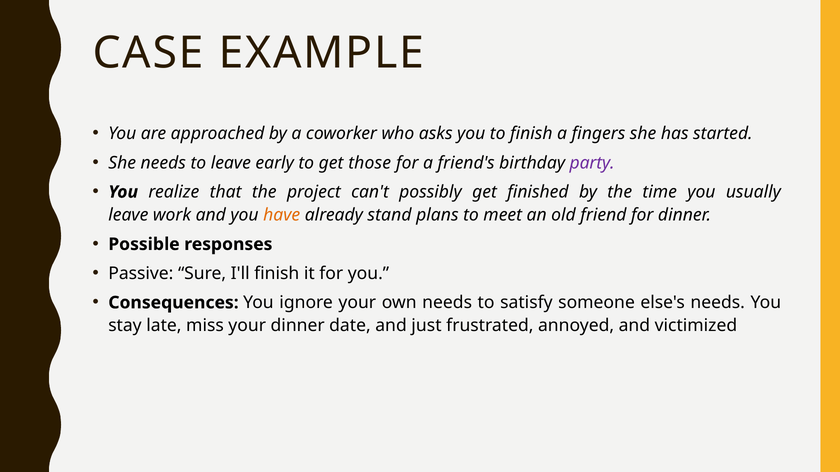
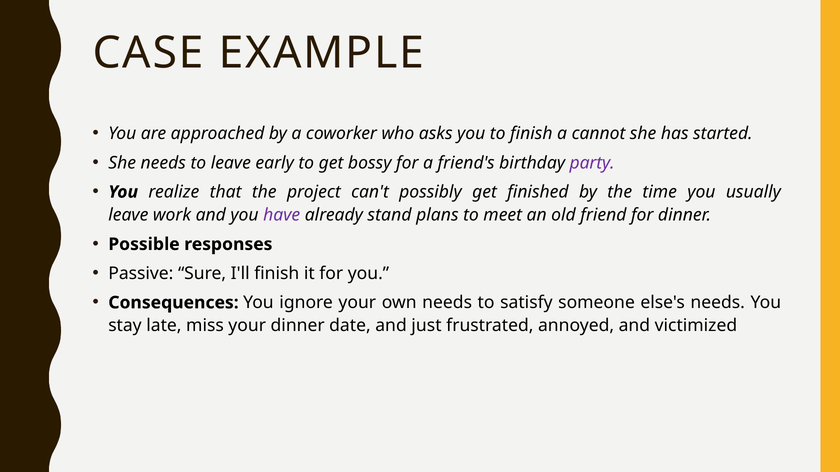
fingers: fingers -> cannot (599, 134)
those: those -> bossy (370, 163)
have colour: orange -> purple (282, 215)
